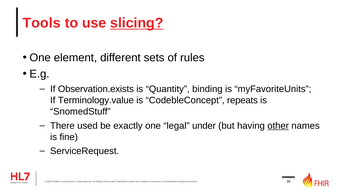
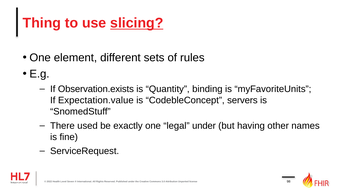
Tools: Tools -> Thing (42, 23)
Terminology.value: Terminology.value -> Expectation.value (96, 100)
repeats: repeats -> servers (242, 100)
other underline: present -> none (278, 126)
